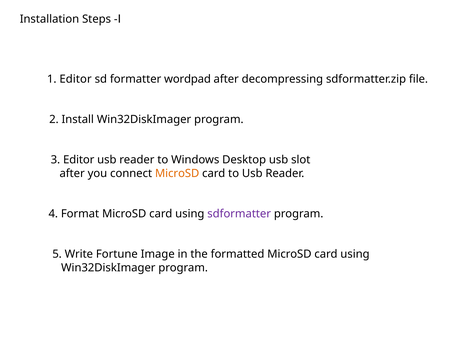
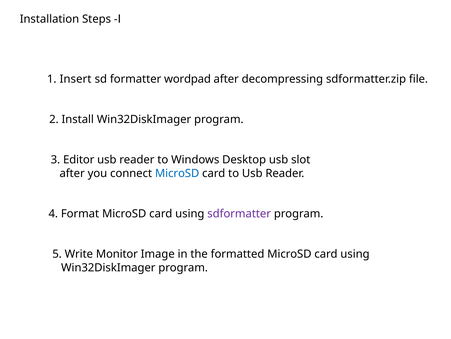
1 Editor: Editor -> Insert (76, 79)
MicroSD colour: orange -> blue (177, 173)
Fortune: Fortune -> Monitor (117, 254)
